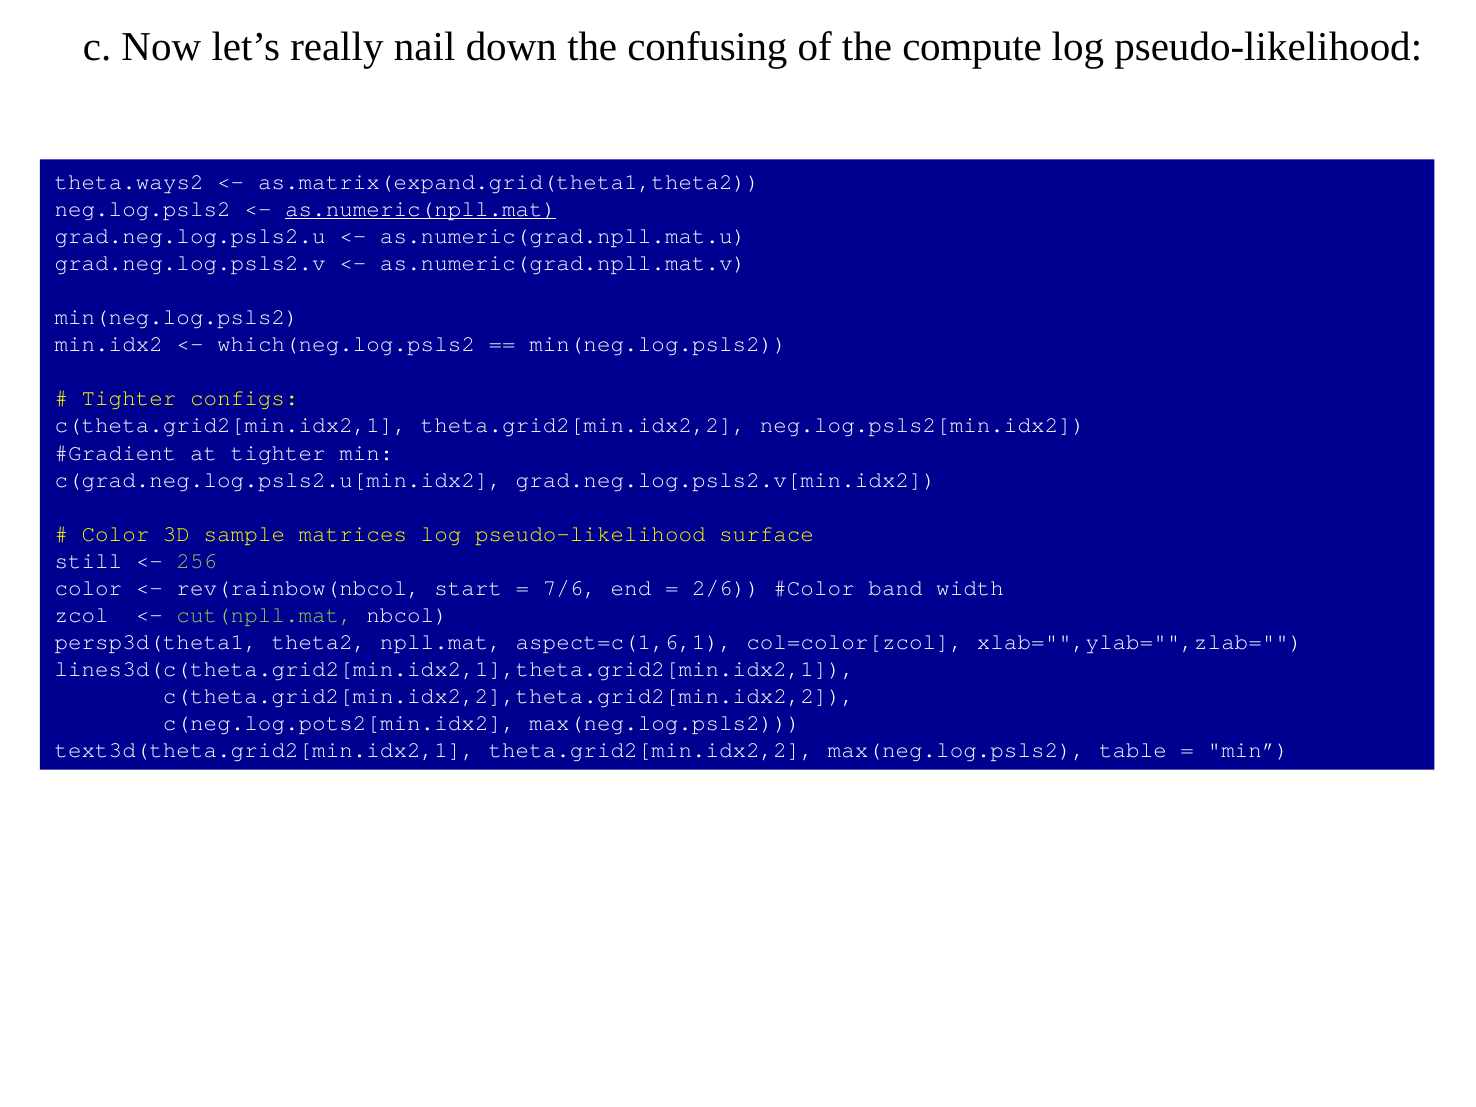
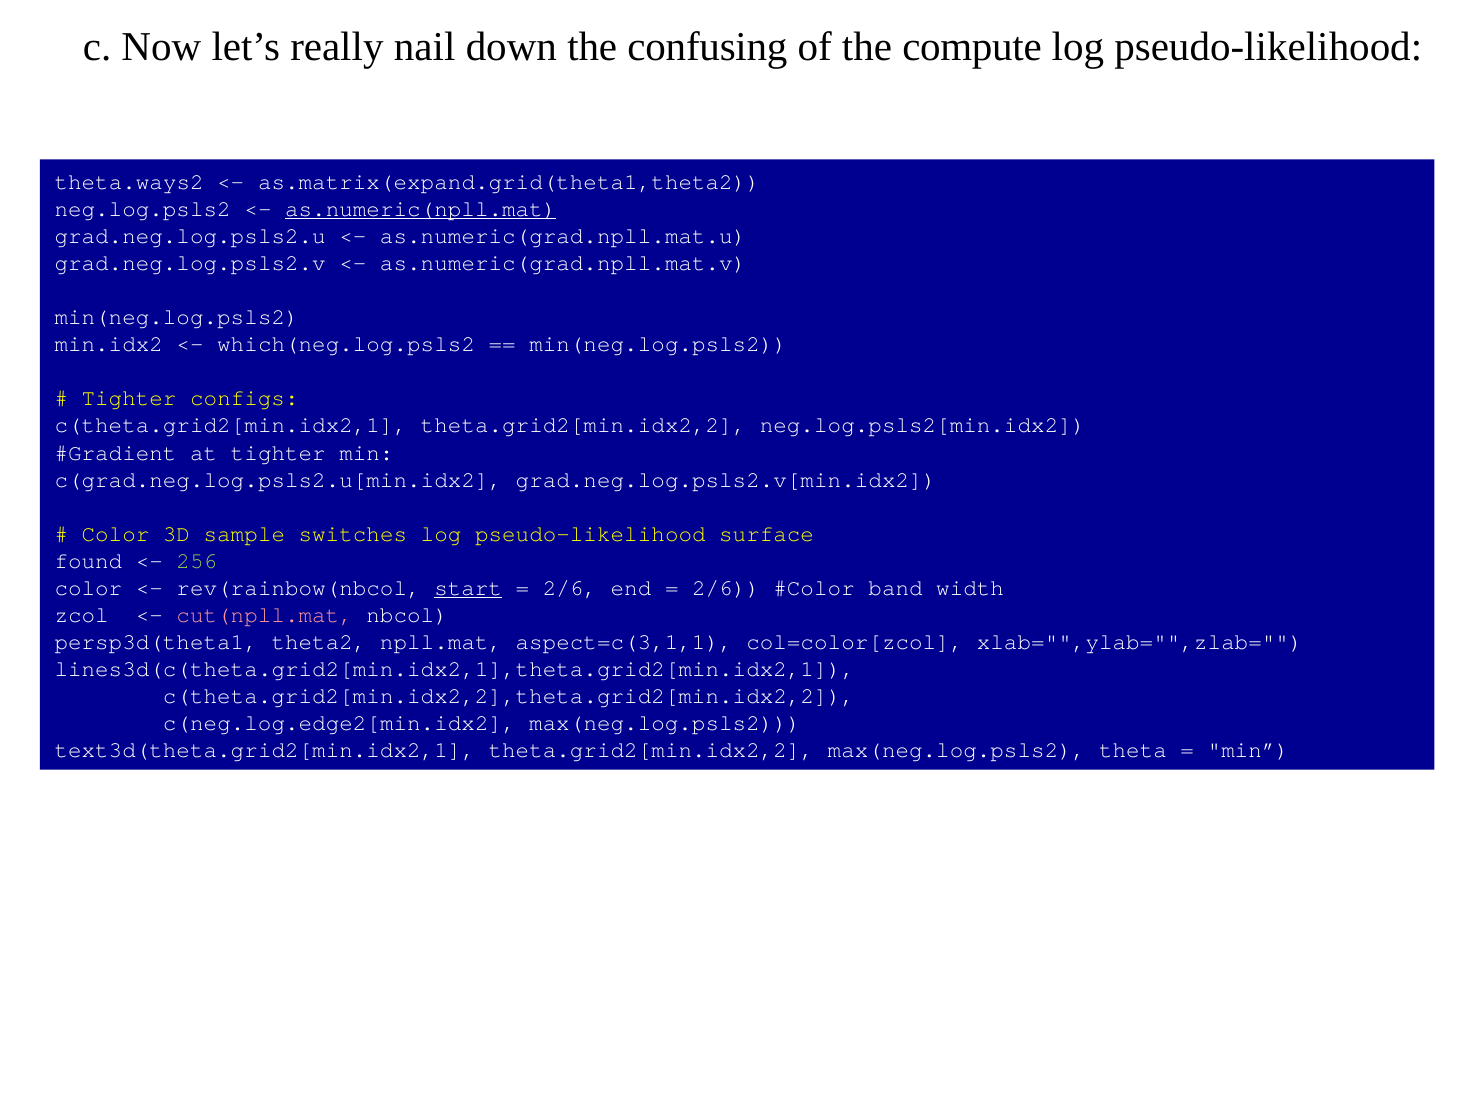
matrices: matrices -> switches (353, 534)
still: still -> found (88, 561)
start underline: none -> present (468, 588)
7/6: 7/6 -> 2/6 (570, 588)
cut(npll.mat colour: light green -> pink (265, 615)
aspect=c(1,6,1: aspect=c(1,6,1 -> aspect=c(3,1,1 (624, 642)
c(neg.log.pots2[min.idx2: c(neg.log.pots2[min.idx2 -> c(neg.log.edge2[min.idx2 (339, 723)
table: table -> theta (1133, 750)
